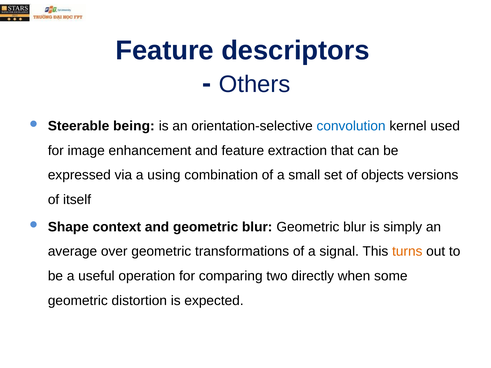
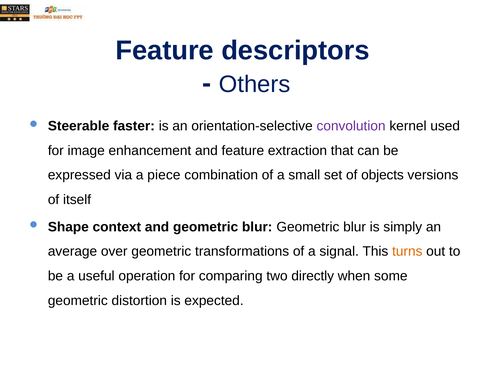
being: being -> faster (134, 126)
convolution colour: blue -> purple (351, 126)
using: using -> piece (164, 175)
